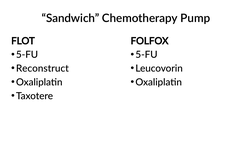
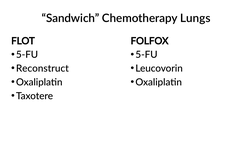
Pump: Pump -> Lungs (195, 18)
